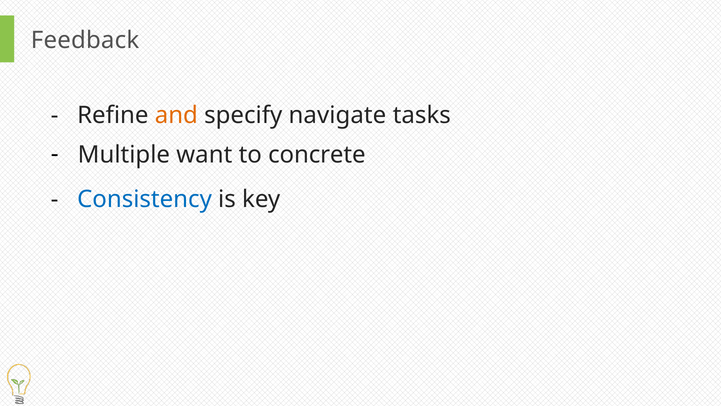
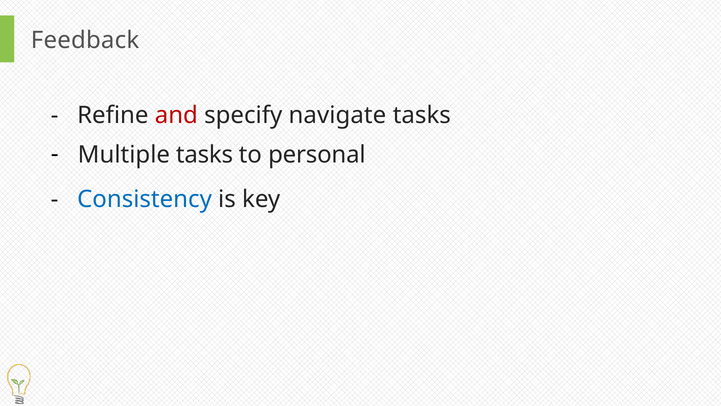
and colour: orange -> red (176, 115)
Multiple want: want -> tasks (204, 155)
concrete: concrete -> personal (317, 155)
